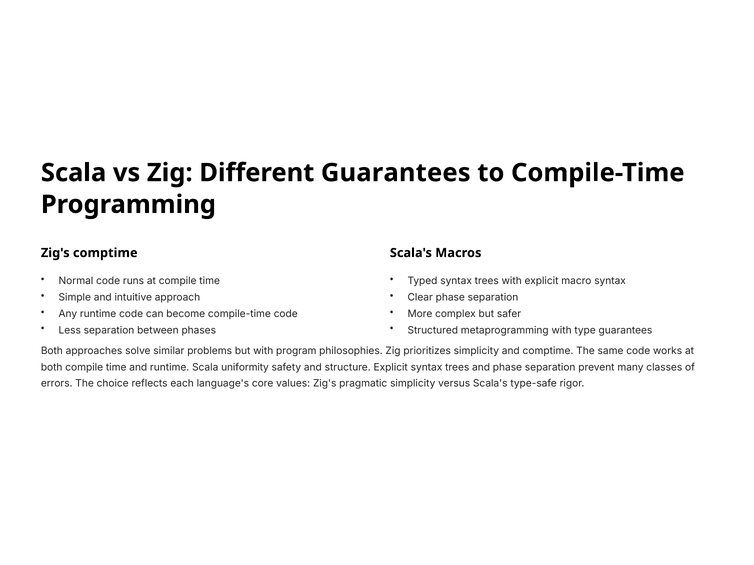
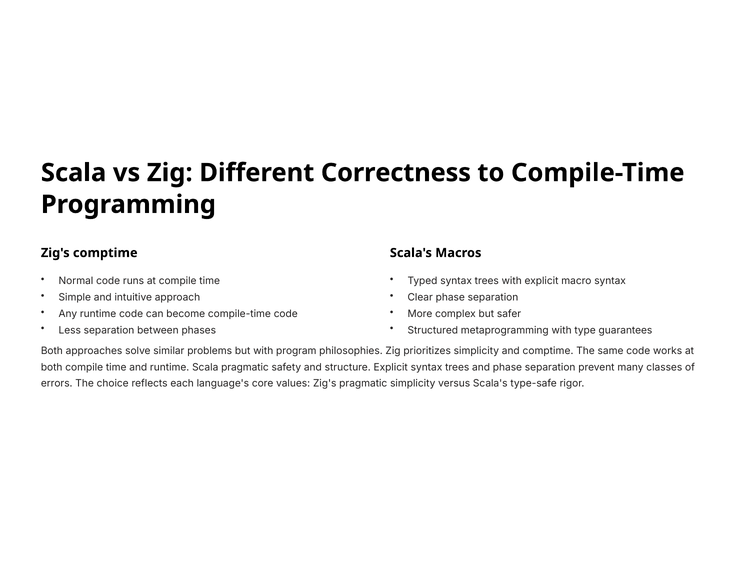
Different Guarantees: Guarantees -> Correctness (396, 173)
Scala uniformity: uniformity -> pragmatic (245, 368)
